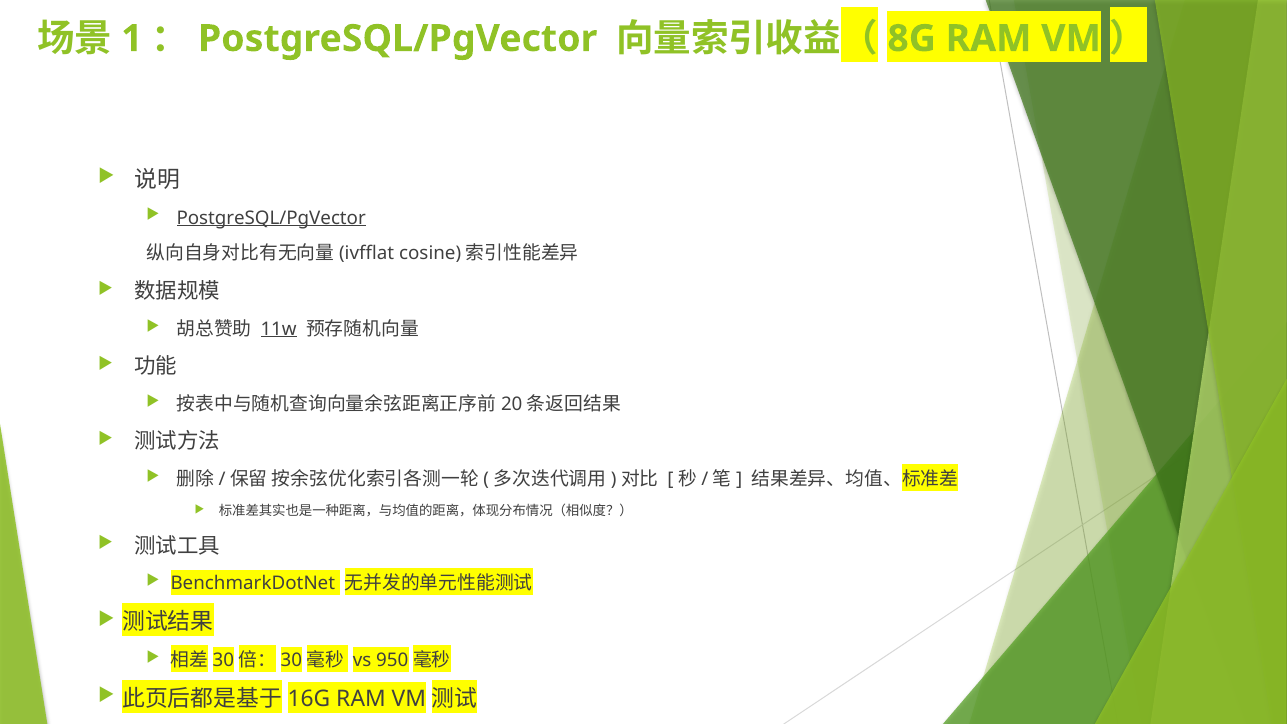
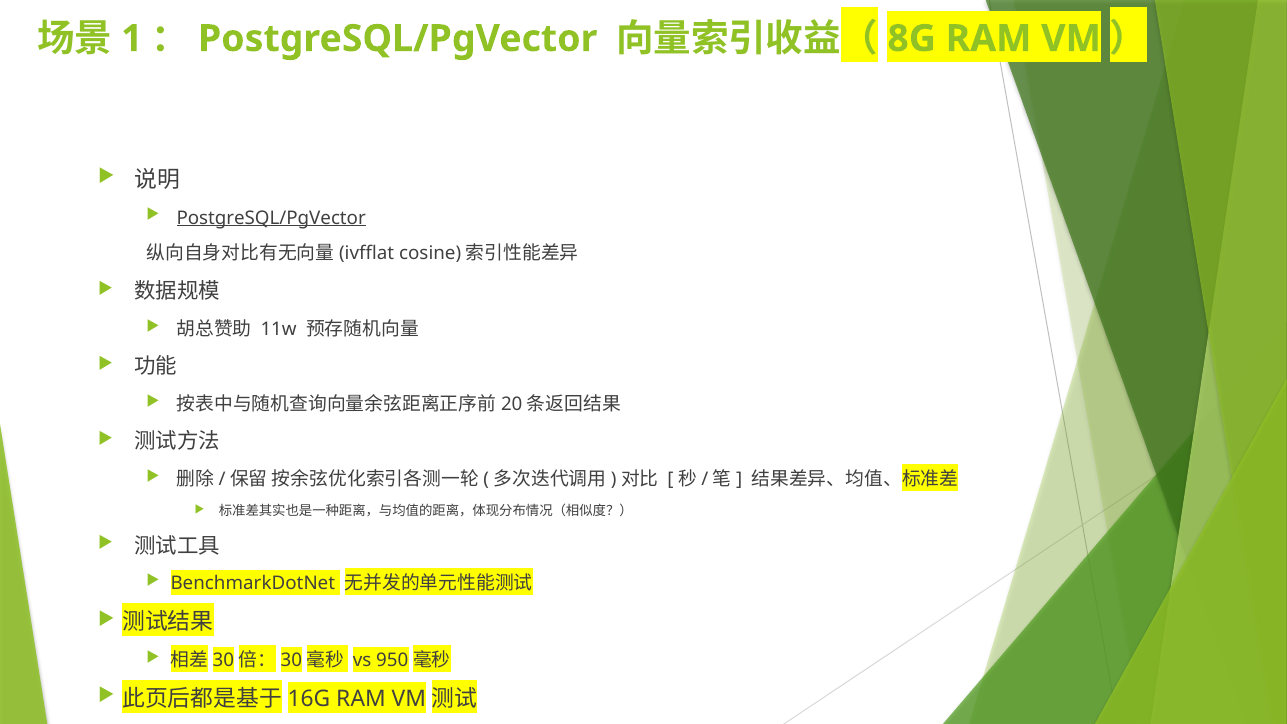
11w underline: present -> none (279, 329)
